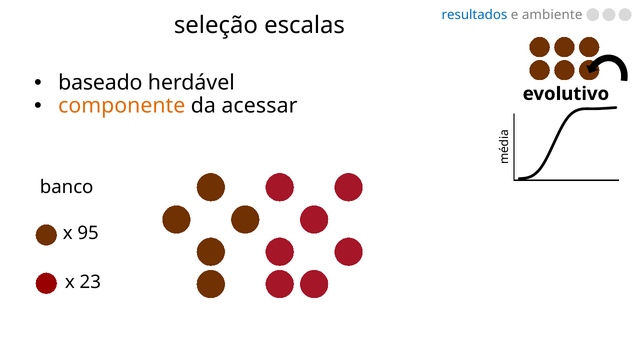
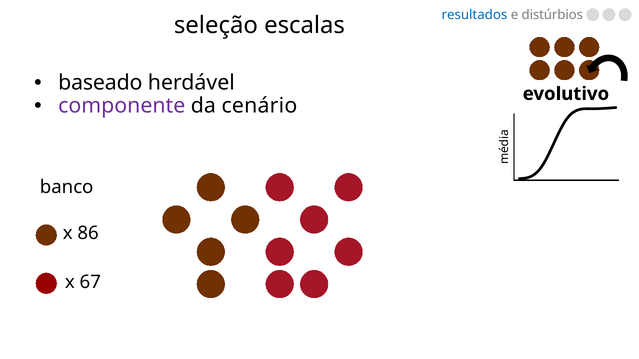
ambiente: ambiente -> distúrbios (552, 15)
componente colour: orange -> purple (122, 106)
acessar: acessar -> cenário (259, 106)
95: 95 -> 86 (88, 234)
23: 23 -> 67 (90, 282)
